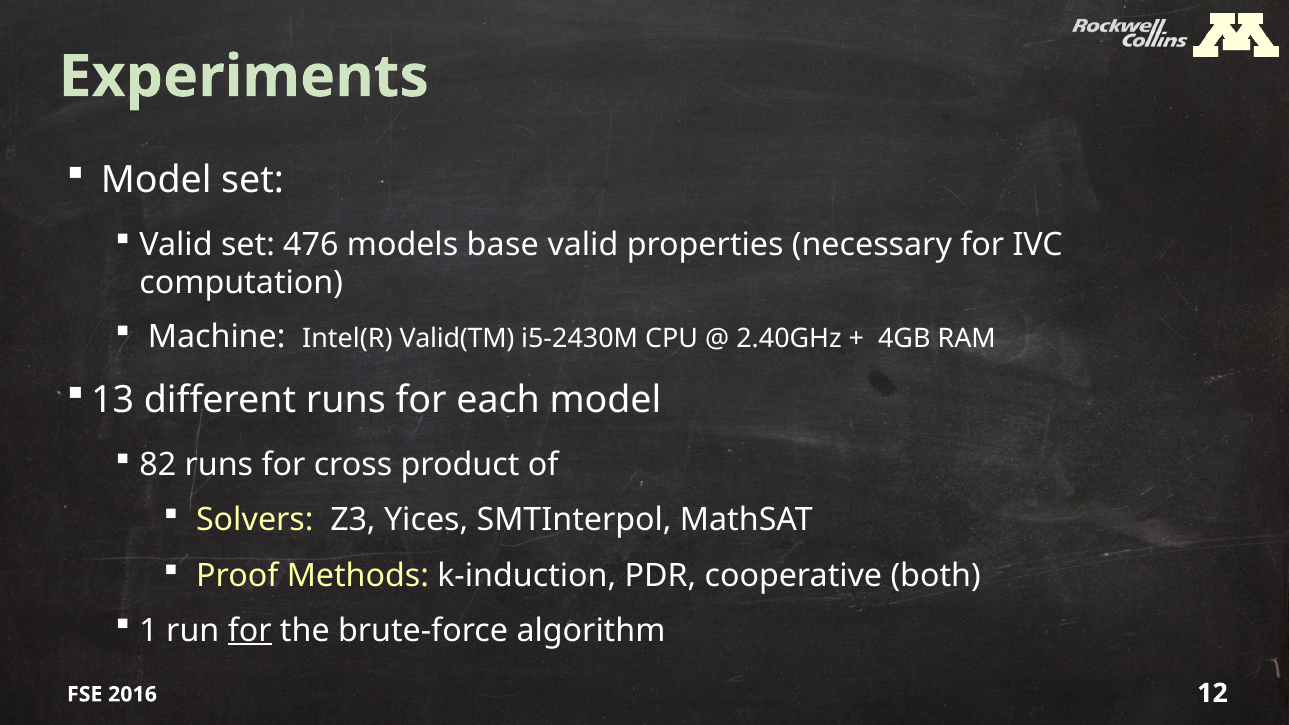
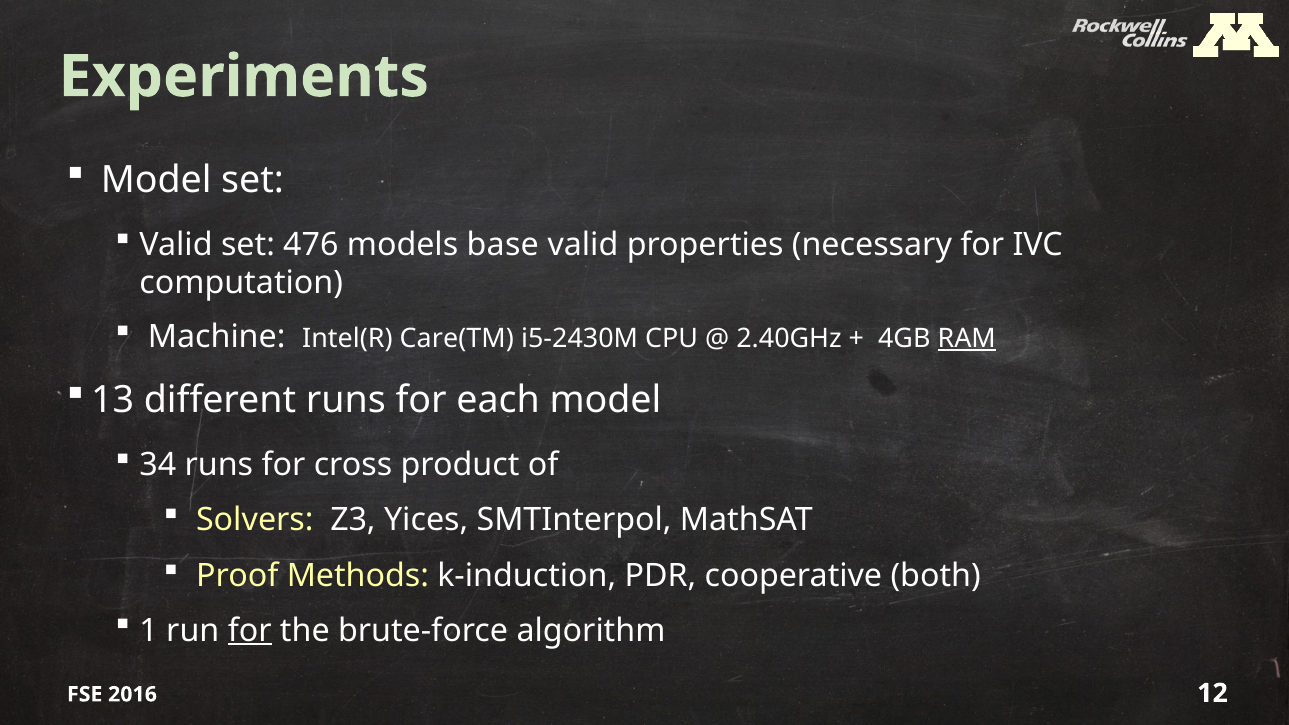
Valid(TM: Valid(TM -> Care(TM (457, 339)
RAM underline: none -> present (967, 339)
82: 82 -> 34 (158, 465)
